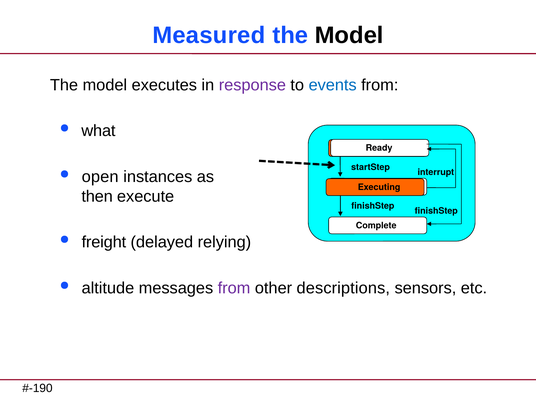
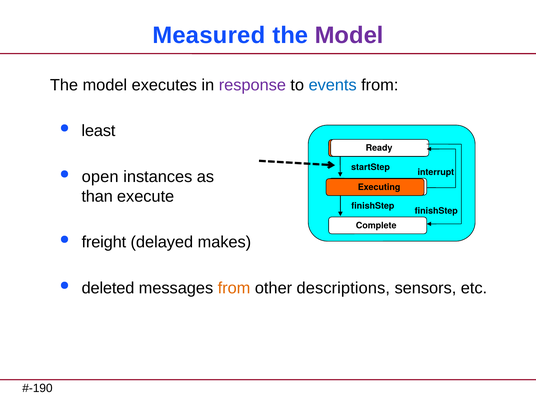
Model colour: black -> purple (349, 35)
what: what -> least (98, 131)
then: then -> than (97, 196)
relying: relying -> makes (224, 242)
altitude: altitude -> deleted (108, 288)
from colour: purple -> orange (234, 288)
